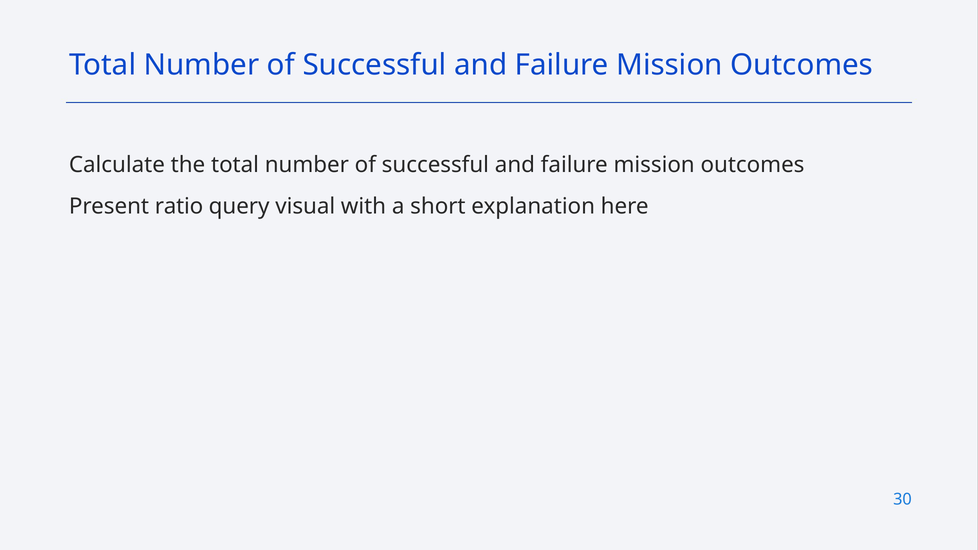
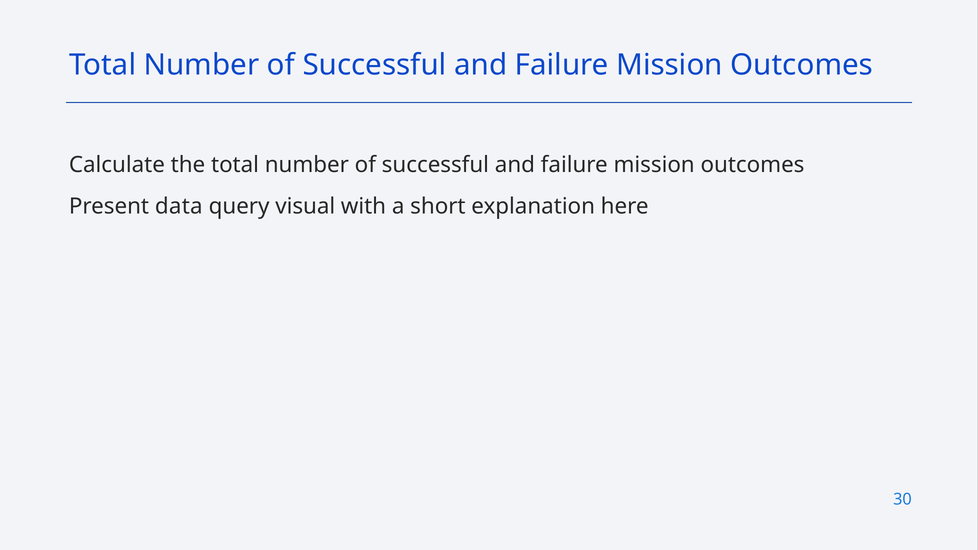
ratio: ratio -> data (179, 206)
